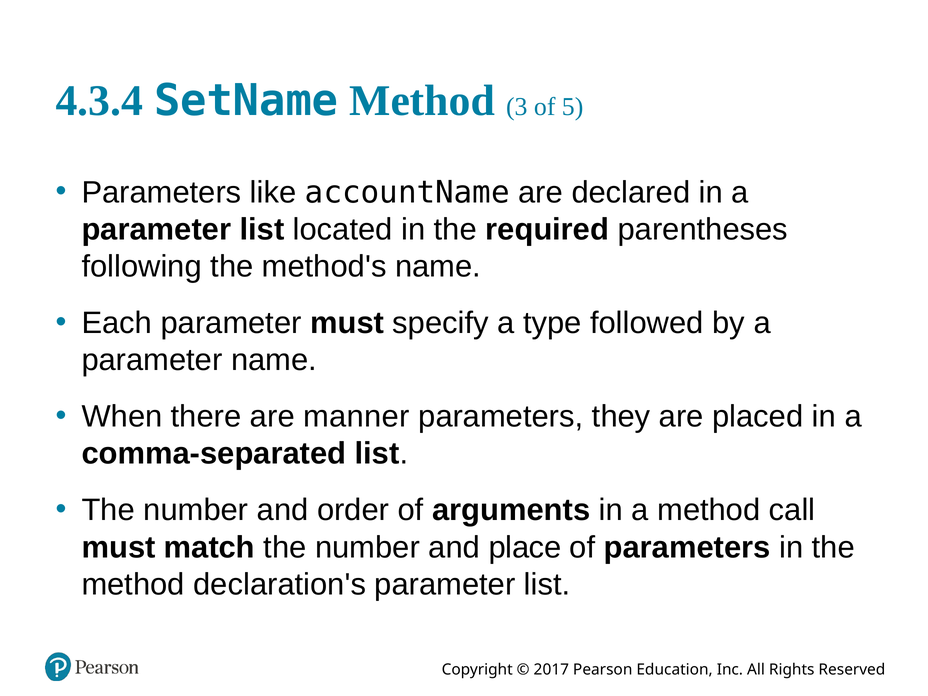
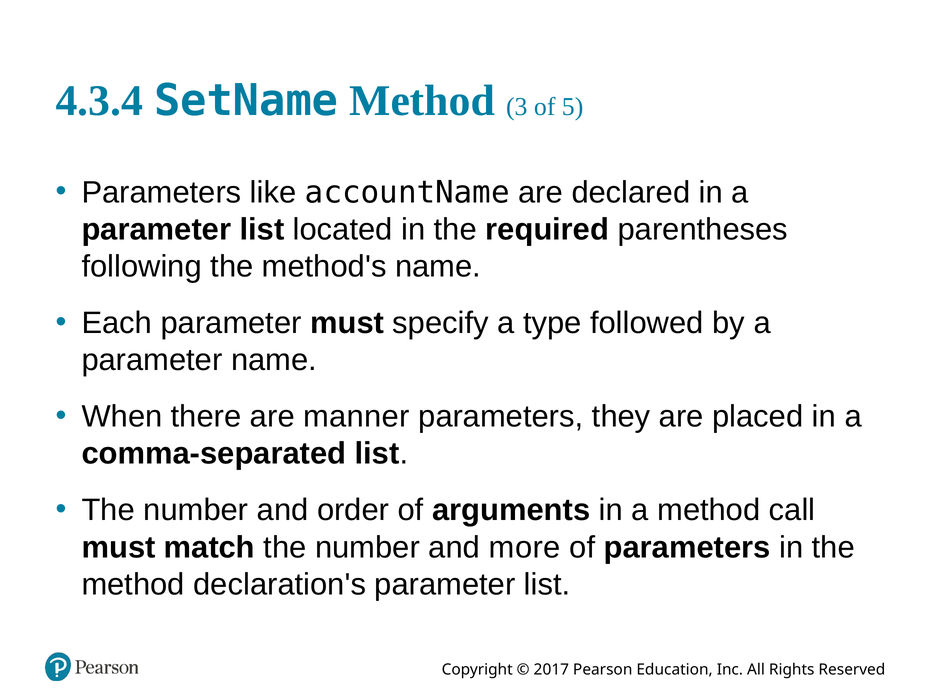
place: place -> more (525, 547)
